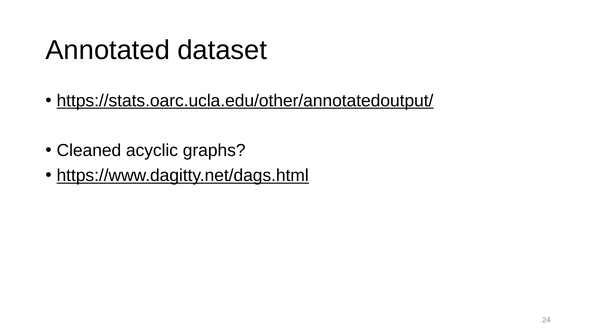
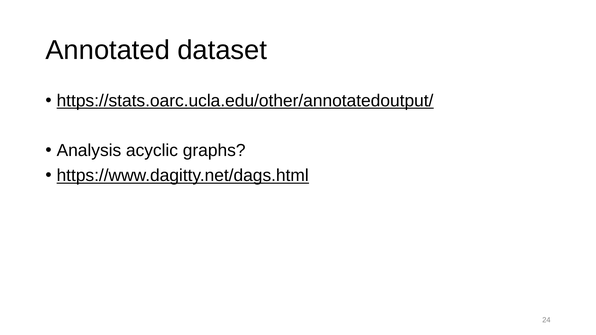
Cleaned: Cleaned -> Analysis (89, 151)
